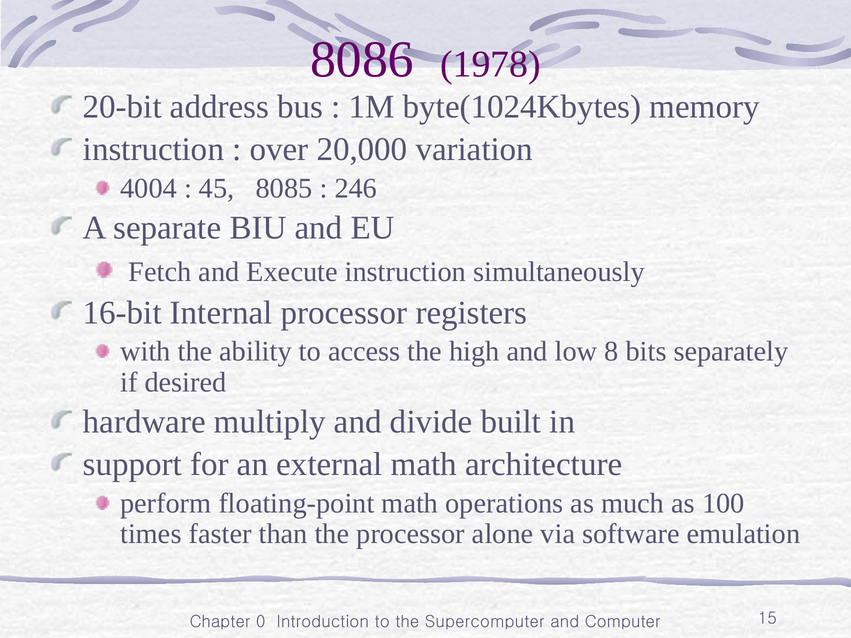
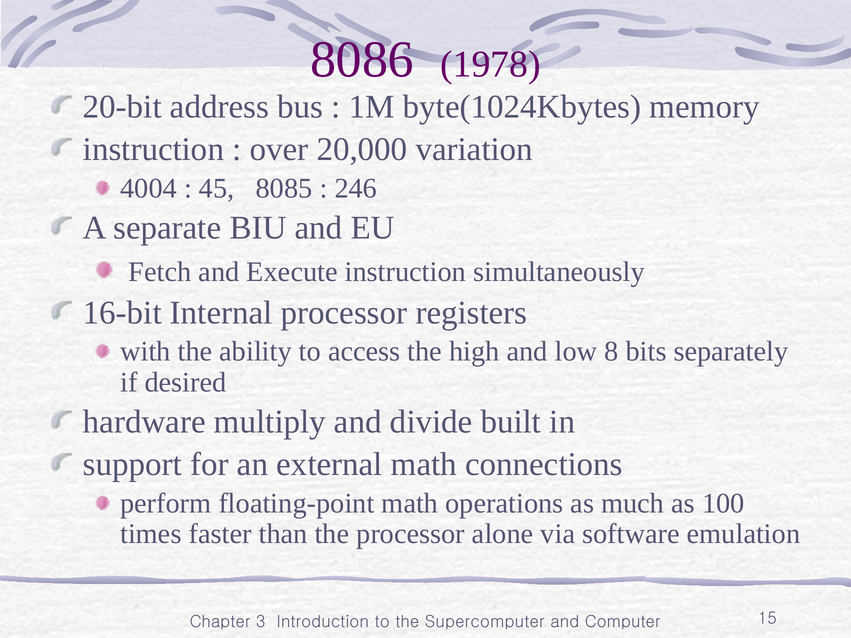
architecture: architecture -> connections (544, 465)
0: 0 -> 3 (261, 622)
